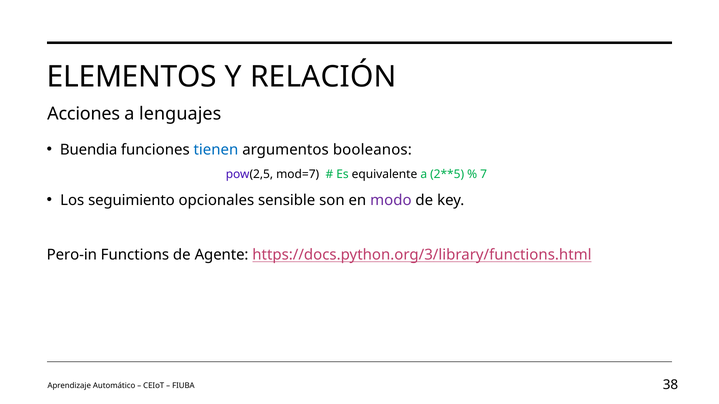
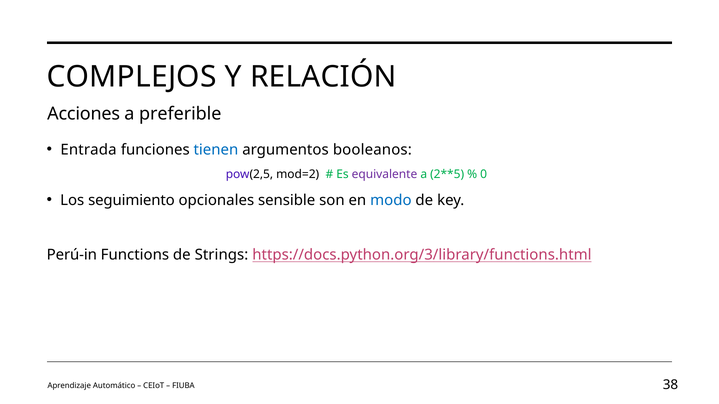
ELEMENTOS: ELEMENTOS -> COMPLEJOS (132, 77)
lenguajes: lenguajes -> preferible (180, 114)
Buendia: Buendia -> Entrada (89, 150)
mod=7: mod=7 -> mod=2 (298, 175)
equivalente colour: black -> purple (384, 175)
7: 7 -> 0 (484, 175)
modo colour: purple -> blue (391, 200)
Pero-in: Pero-in -> Perú-in (72, 255)
Agente: Agente -> Strings (222, 255)
